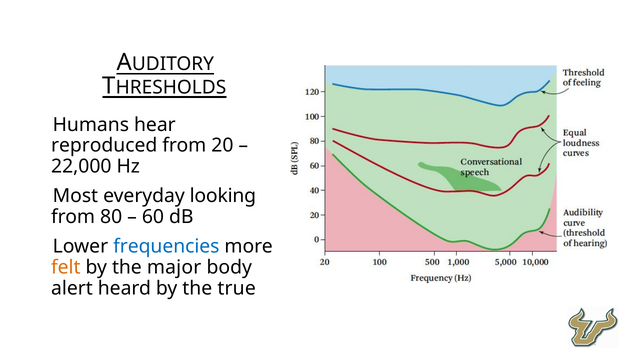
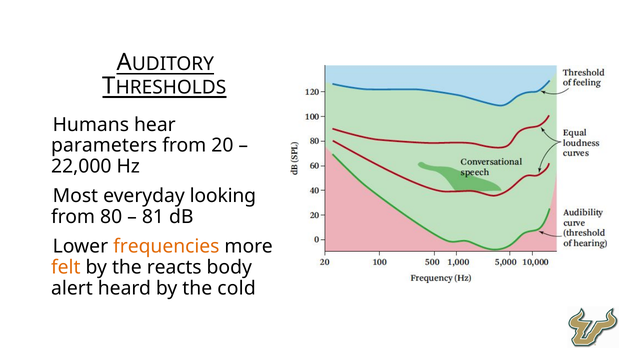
reproduced: reproduced -> parameters (104, 146)
60: 60 -> 81 (153, 217)
frequencies colour: blue -> orange (166, 247)
major: major -> reacts (174, 267)
true: true -> cold (237, 288)
